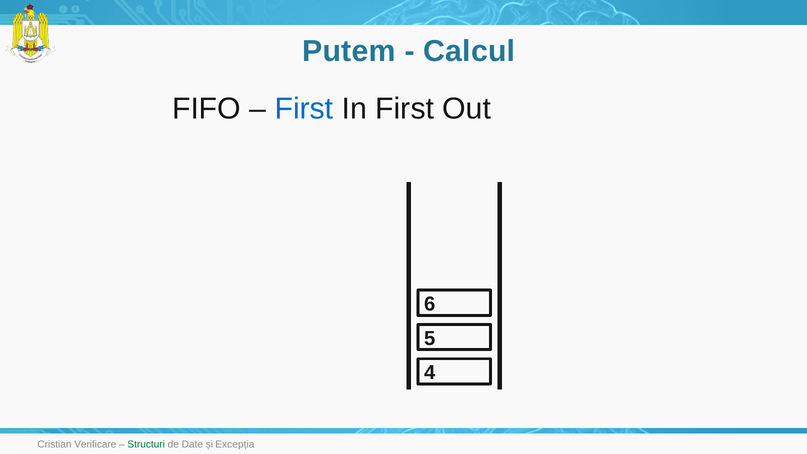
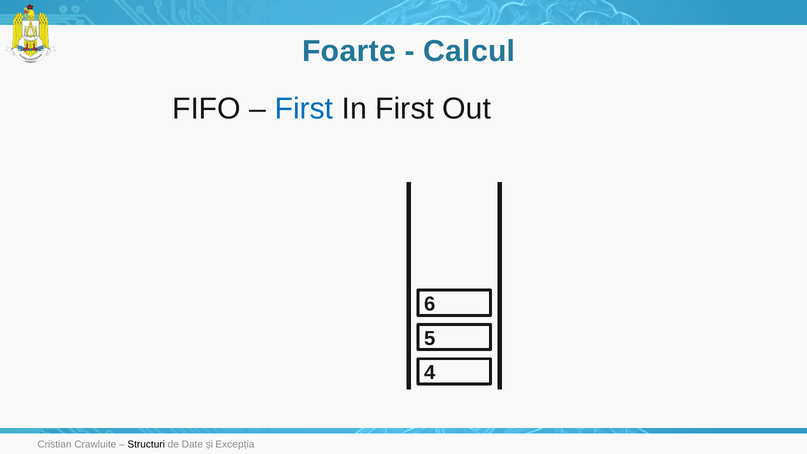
Putem: Putem -> Foarte (349, 51)
Verificare: Verificare -> Crawluite (95, 444)
Structuri colour: green -> black (146, 444)
